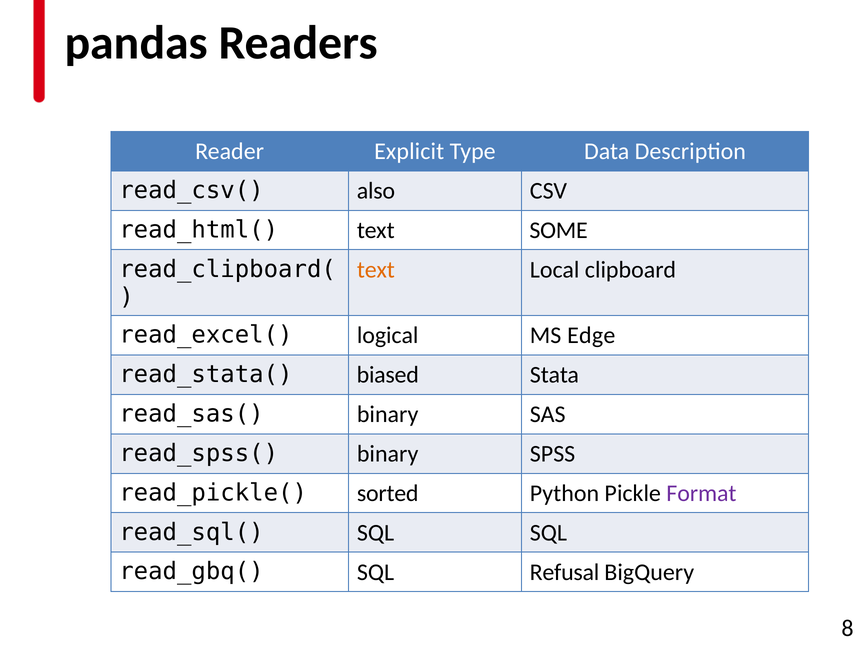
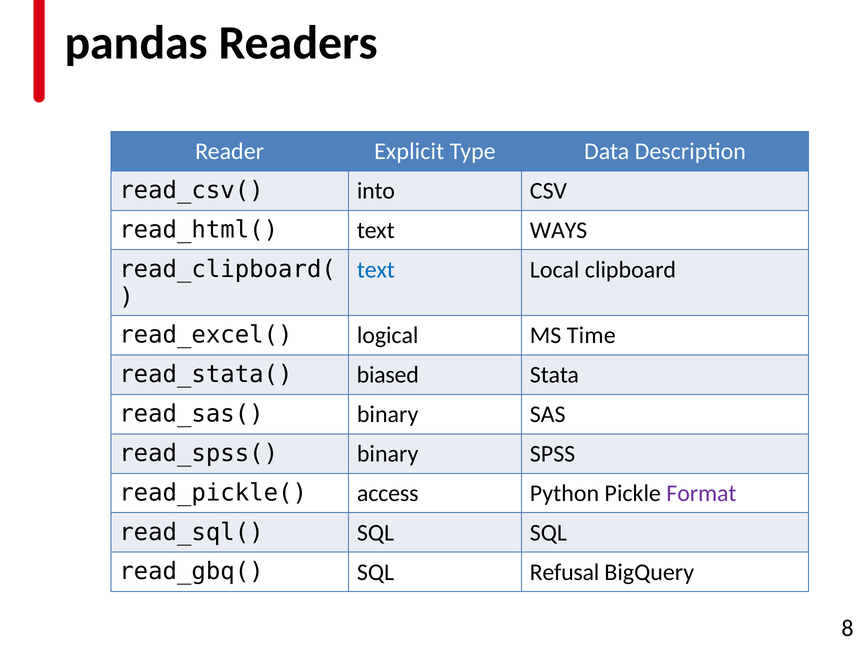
also: also -> into (376, 191)
SOME: SOME -> WAYS (559, 230)
text colour: orange -> blue (376, 270)
Edge: Edge -> Time (591, 336)
sorted: sorted -> access (388, 494)
